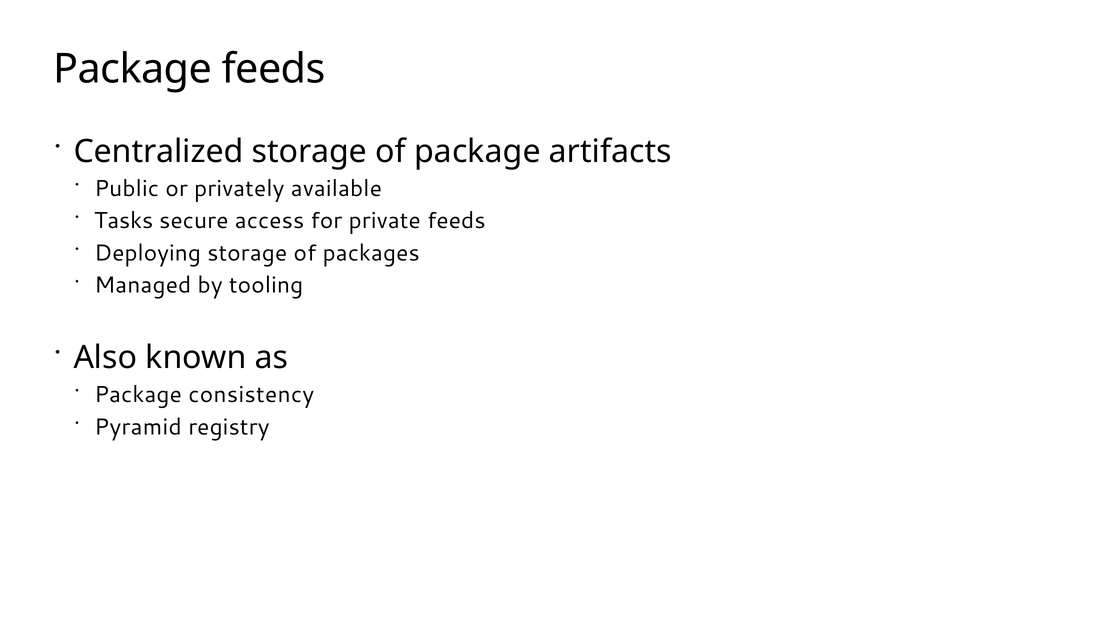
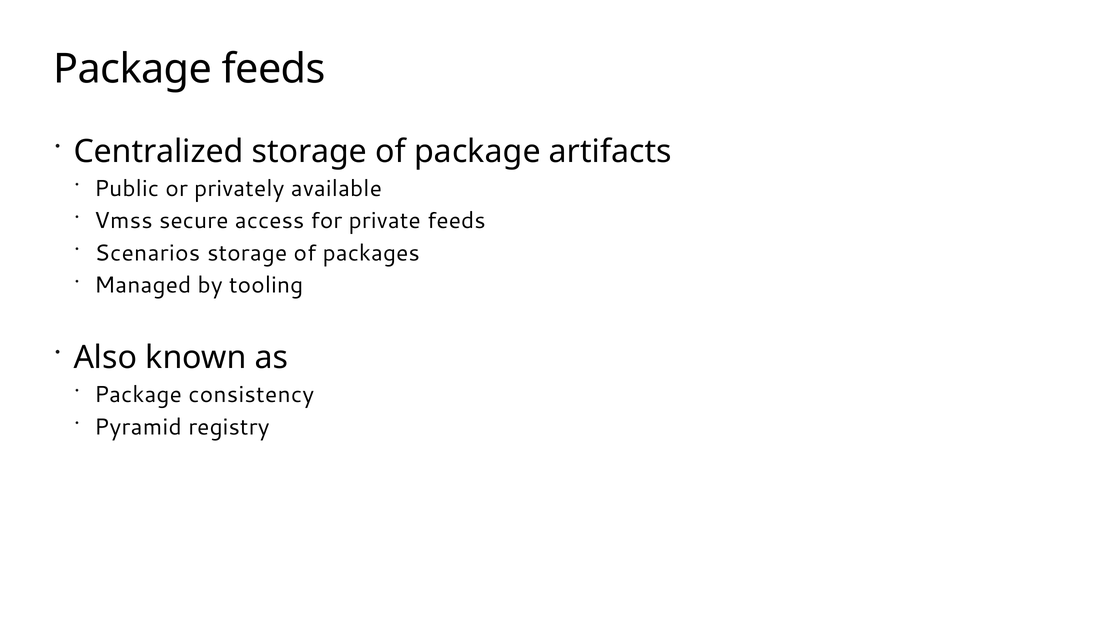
Tasks: Tasks -> Vmss (123, 221)
Deploying: Deploying -> Scenarios (147, 253)
